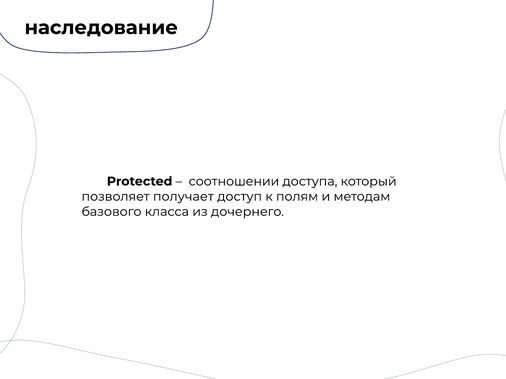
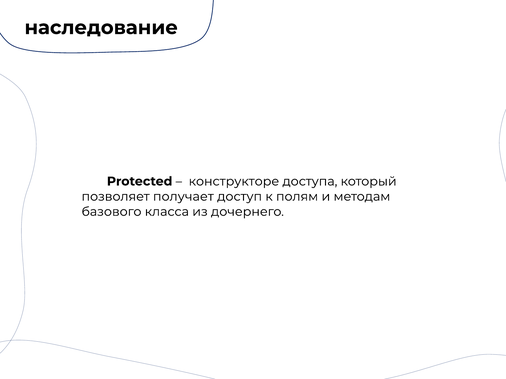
соотношении: соотношении -> конструкторе (234, 182)
